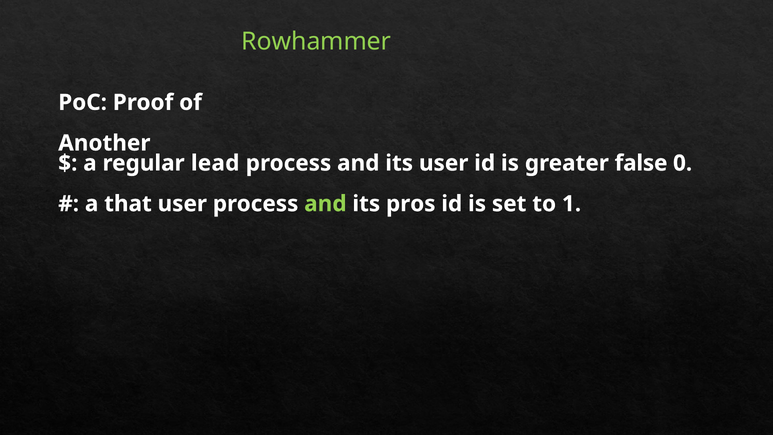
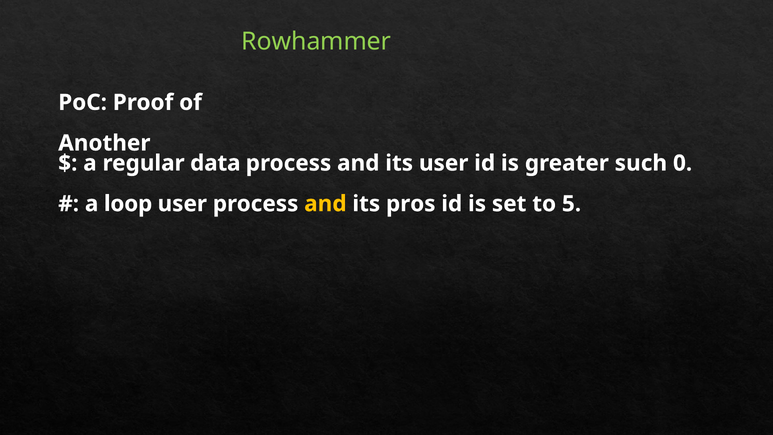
lead: lead -> data (215, 163)
false: false -> such (641, 163)
that: that -> loop (128, 204)
and colour: light green -> yellow (325, 204)
1: 1 -> 5 (572, 204)
